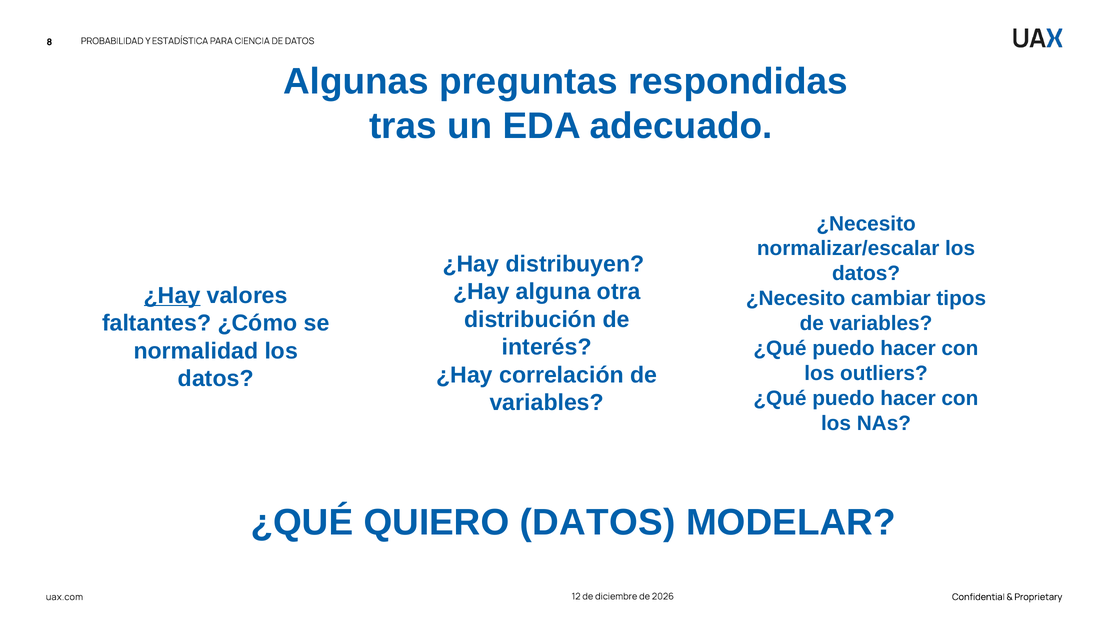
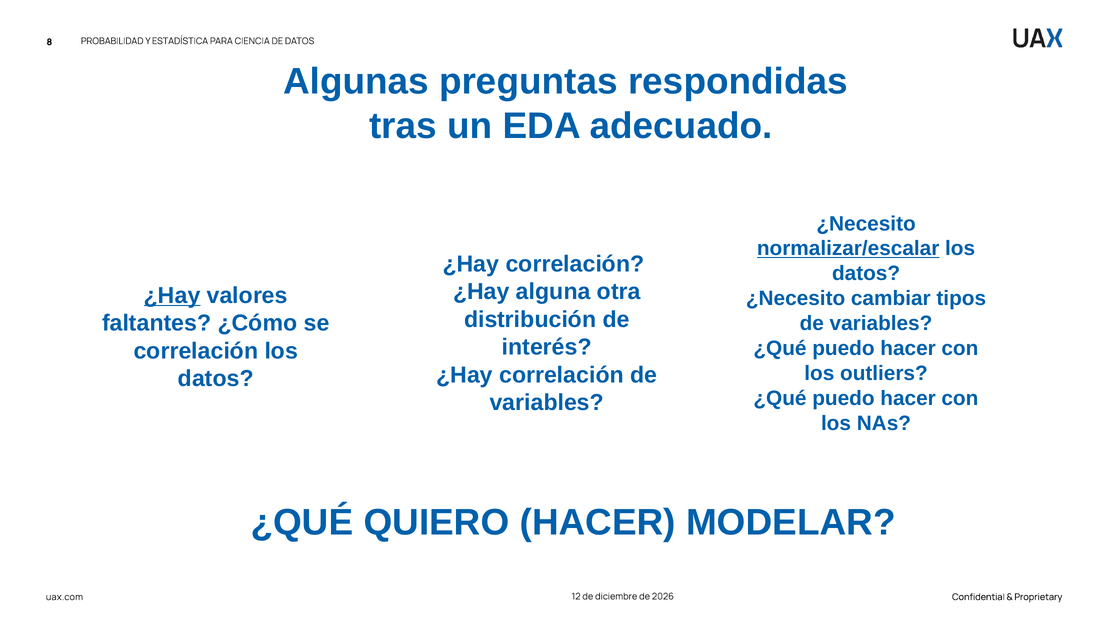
normalizar/escalar underline: none -> present (848, 249)
distribuyen: distribuyen -> correlación (575, 264)
normalidad: normalidad -> correlación (196, 351)
QUIERO DATOS: DATOS -> HACER (598, 523)
